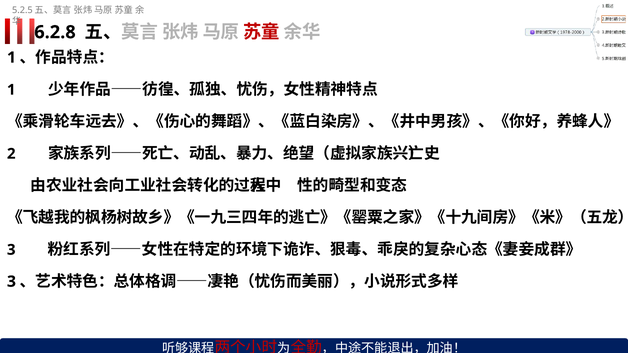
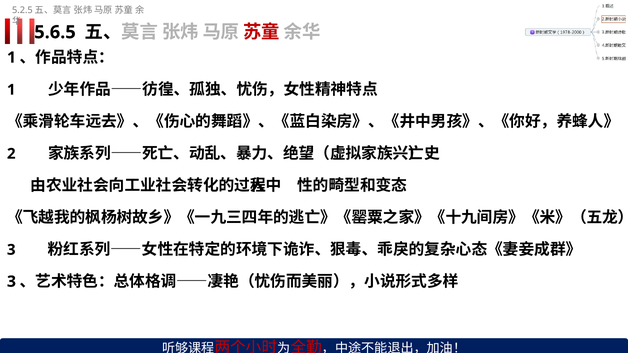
6.2.8: 6.2.8 -> 5.6.5 (55, 32)
